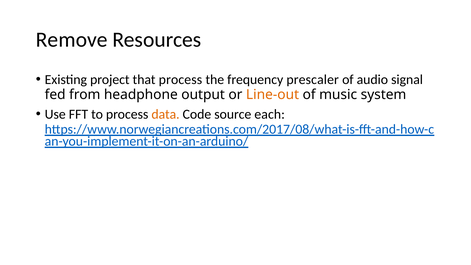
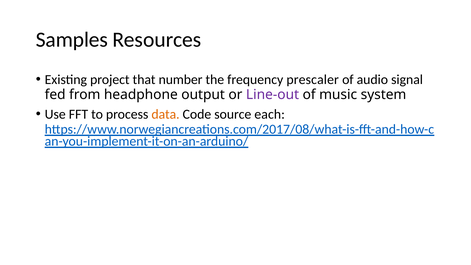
Remove: Remove -> Samples (72, 40)
that process: process -> number (181, 80)
Line-out colour: orange -> purple (273, 94)
